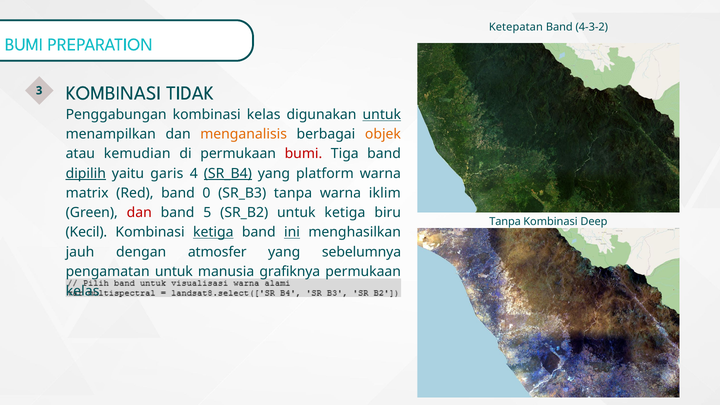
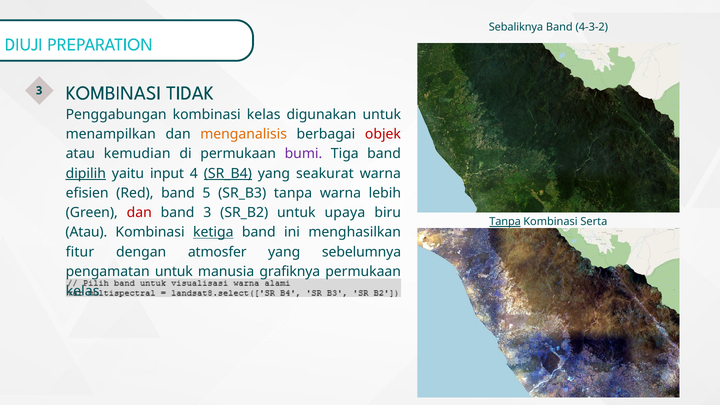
Ketepatan: Ketepatan -> Sebaliknya (516, 27)
BUMI: BUMI -> DIUJI (24, 45)
untuk underline: present -> none (382, 115)
objek colour: orange -> red (383, 134)
bumi colour: red -> purple (303, 154)
garis: garis -> input (167, 173)
platform: platform -> seakurat (325, 173)
matrix: matrix -> efisien (87, 193)
0: 0 -> 5 (206, 193)
iklim: iklim -> lebih (385, 193)
band 5: 5 -> 3 (207, 213)
untuk ketiga: ketiga -> upaya (345, 213)
Tanpa underline: none -> present (505, 222)
Deep: Deep -> Serta (594, 222)
Kecil: Kecil -> Atau (86, 232)
ini underline: present -> none (292, 232)
jauh: jauh -> fitur (80, 252)
